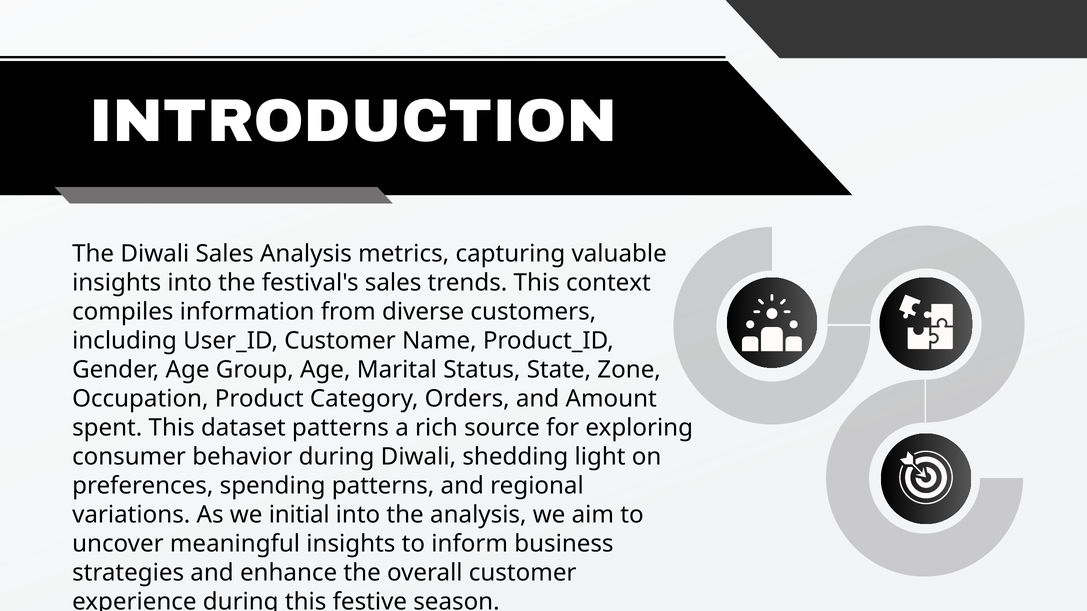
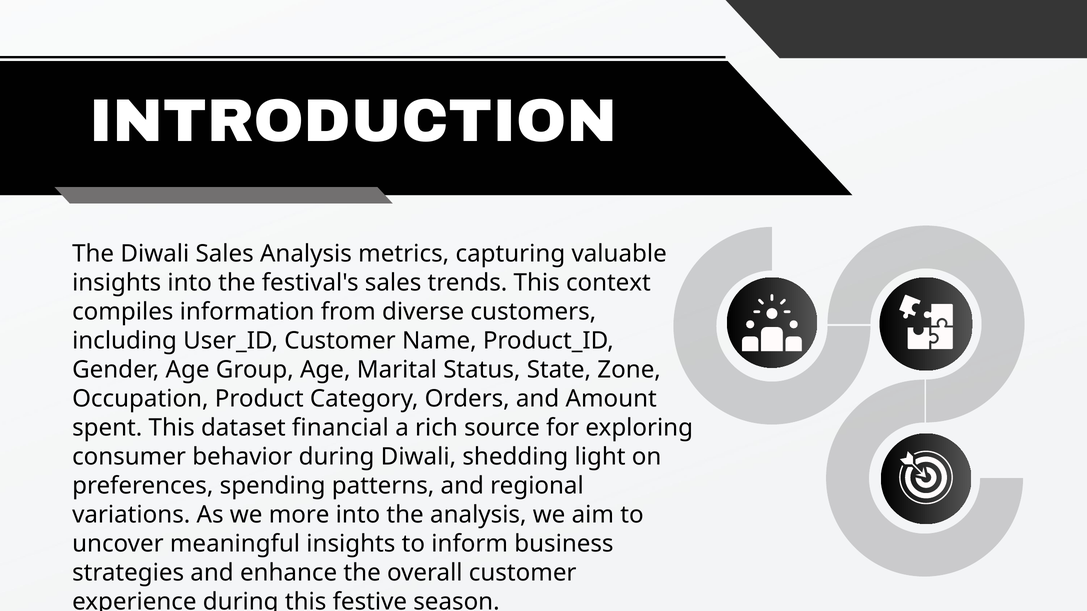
dataset patterns: patterns -> financial (340, 428)
initial: initial -> more (299, 515)
